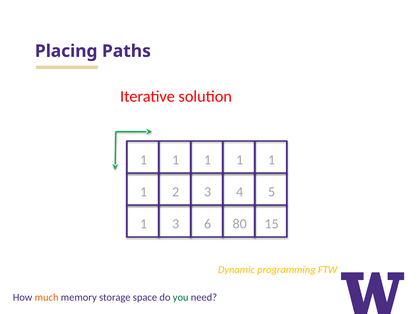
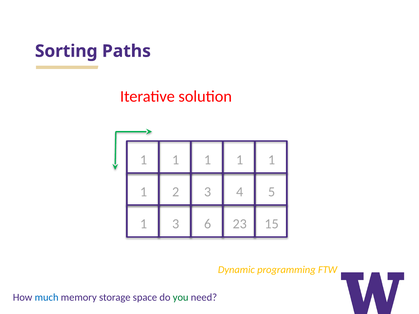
Placing: Placing -> Sorting (66, 51)
80: 80 -> 23 (240, 224)
much colour: orange -> blue (47, 298)
